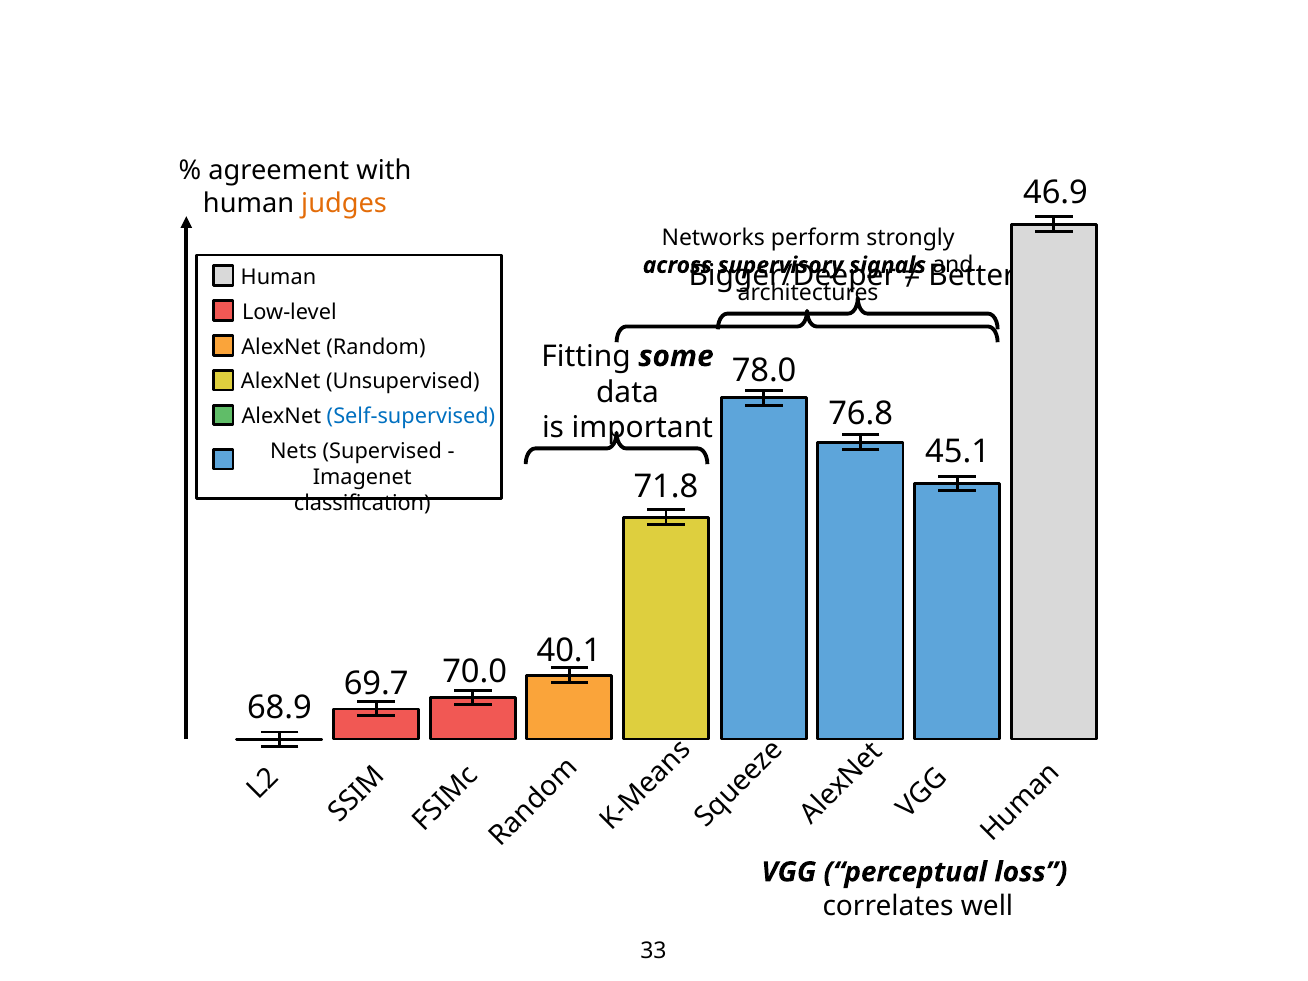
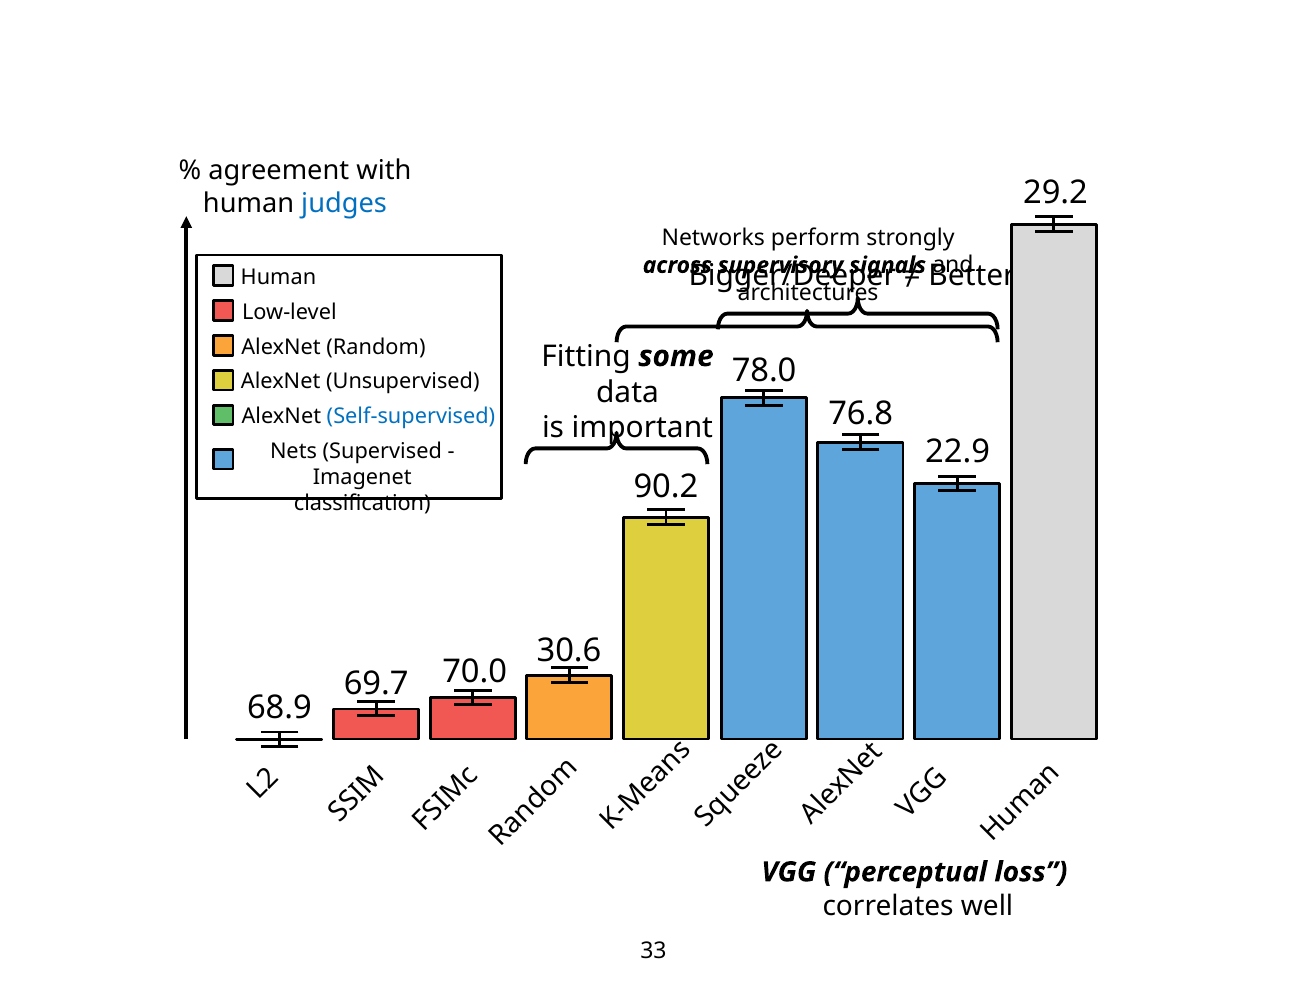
46.9: 46.9 -> 29.2 (1056, 193)
judges colour: orange -> blue (344, 203)
45.1: 45.1 -> 22.9 (958, 452)
71.8: 71.8 -> 90.2 (666, 486)
40.1: 40.1 -> 30.6 (569, 650)
